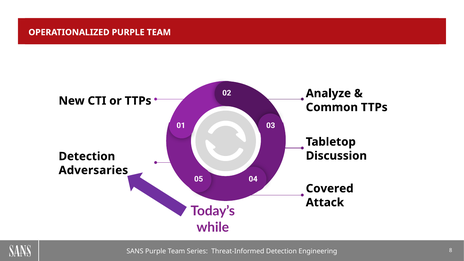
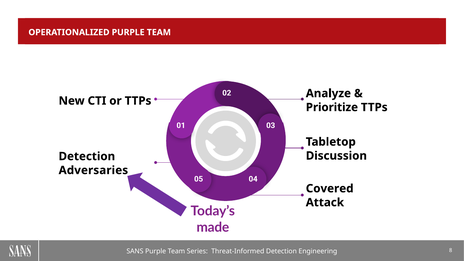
Common: Common -> Prioritize (332, 107)
while: while -> made (213, 227)
